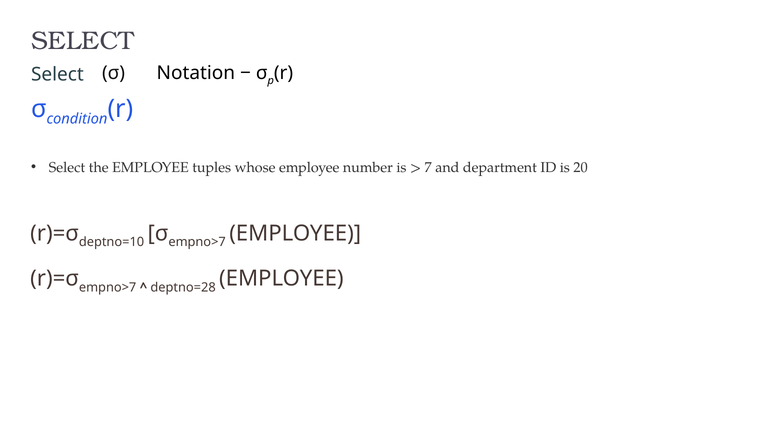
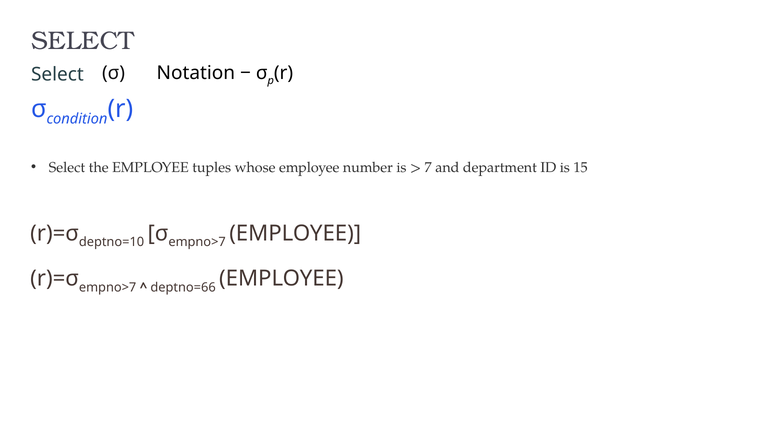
20: 20 -> 15 (581, 167)
deptno=28: deptno=28 -> deptno=66 (183, 287)
